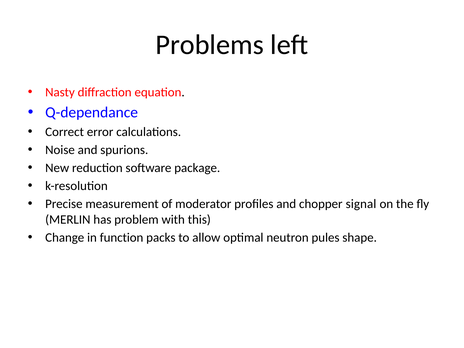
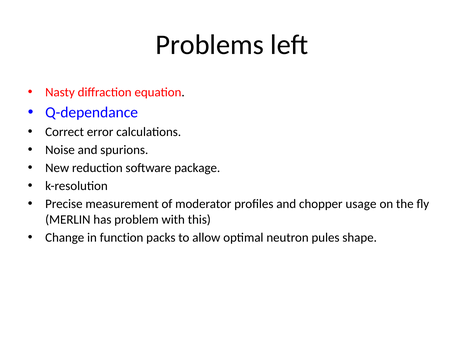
signal: signal -> usage (361, 204)
